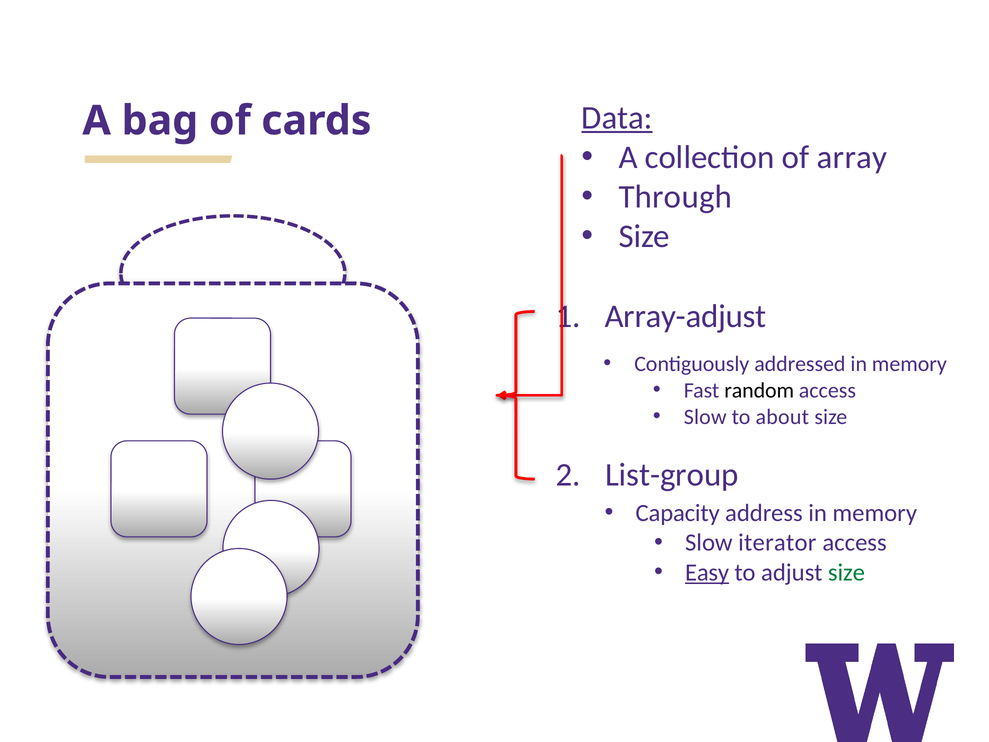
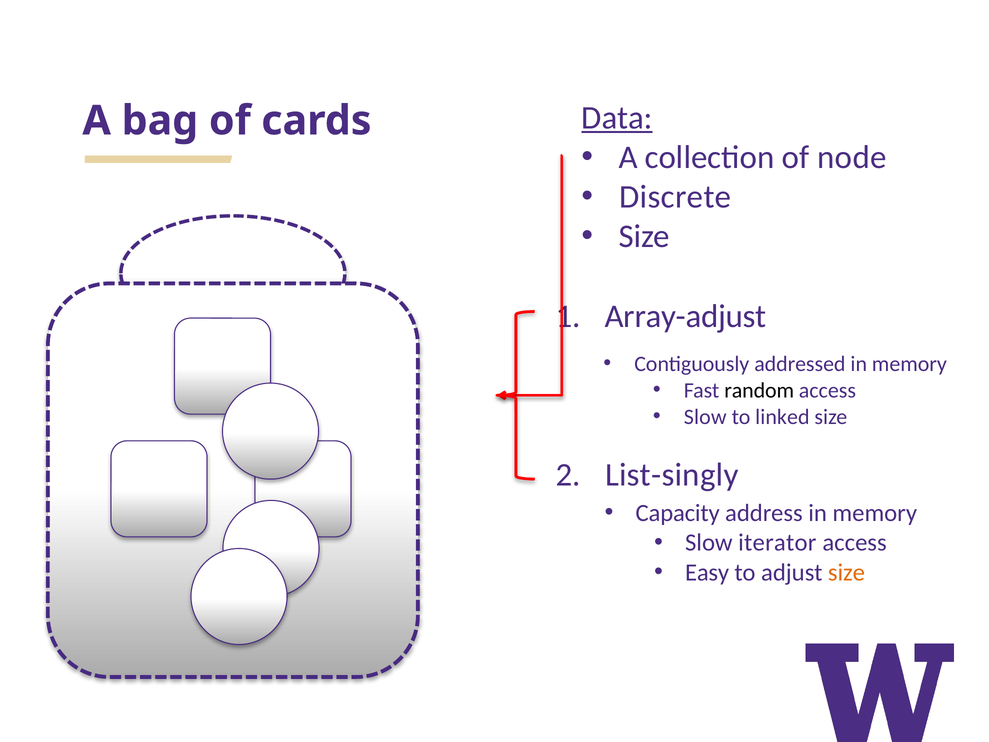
array: array -> node (852, 157)
Through: Through -> Discrete (675, 197)
about: about -> linked (782, 417)
List-group: List-group -> List-singly (672, 475)
Easy underline: present -> none (707, 572)
size colour: green -> orange (846, 572)
